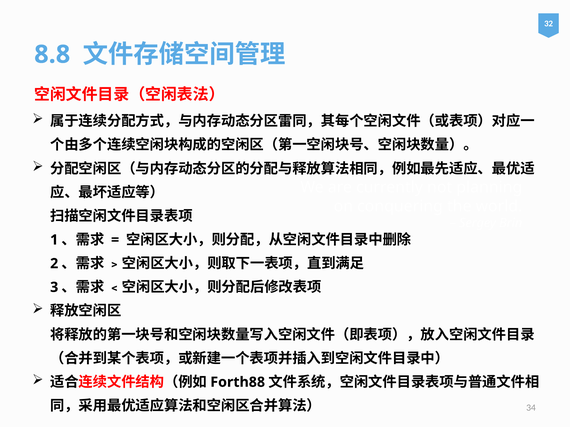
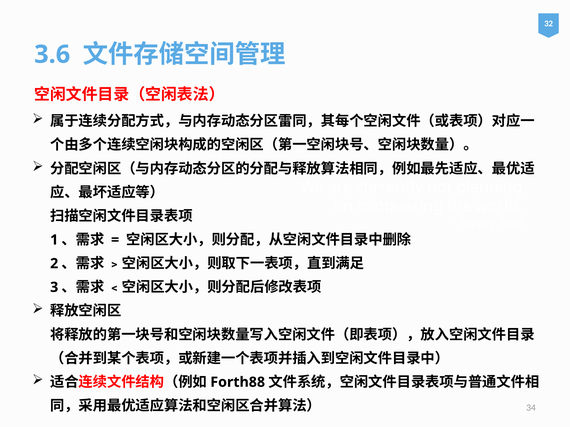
8.8: 8.8 -> 3.6 (52, 55)
